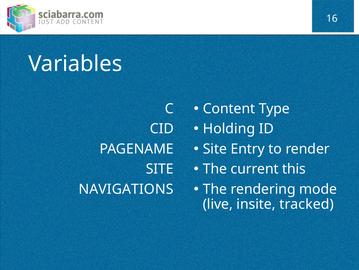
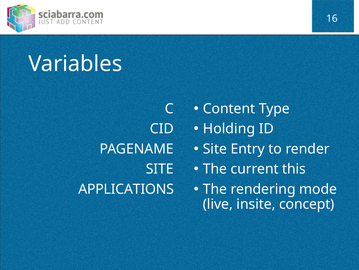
NAVIGATIONS: NAVIGATIONS -> APPLICATIONS (126, 189)
tracked: tracked -> concept (307, 204)
